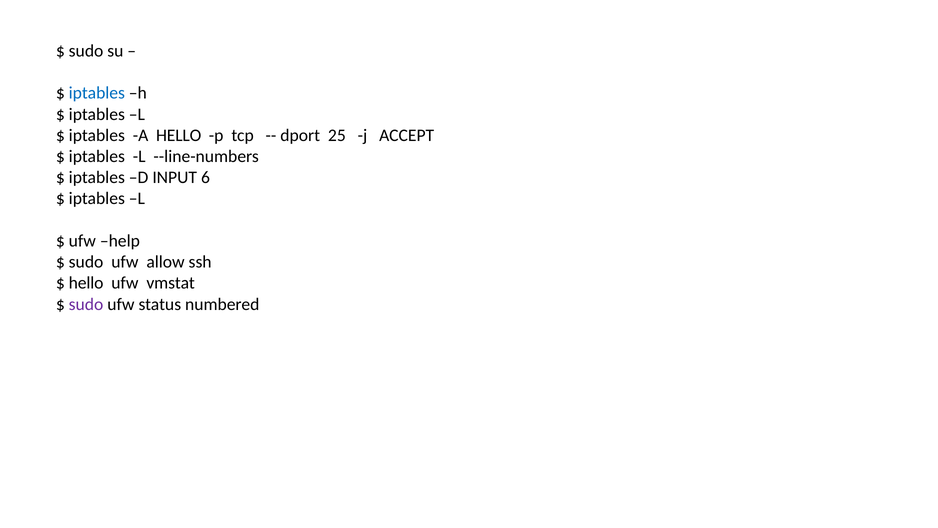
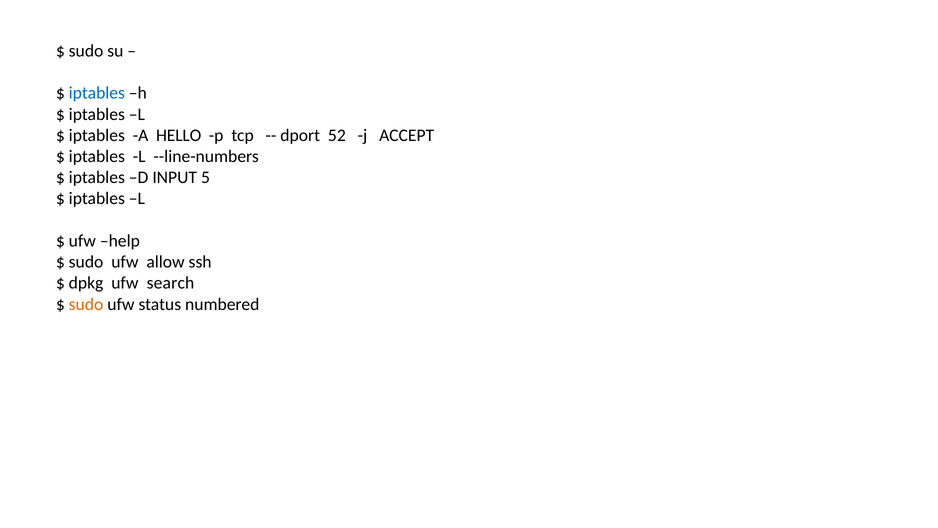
25: 25 -> 52 (337, 135)
6: 6 -> 5 (205, 177)
hello: hello -> dpkg (86, 283)
vmstat: vmstat -> search (171, 283)
sudo colour: purple -> orange (86, 304)
